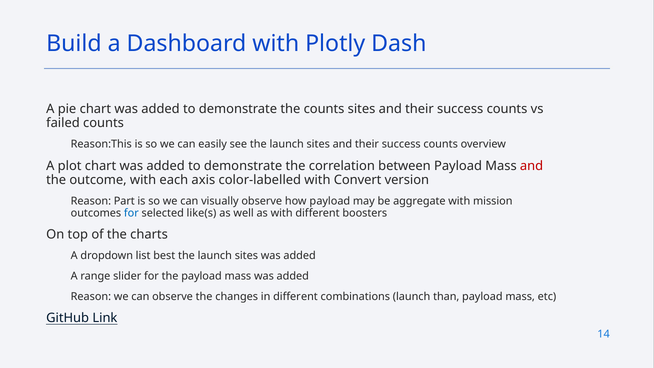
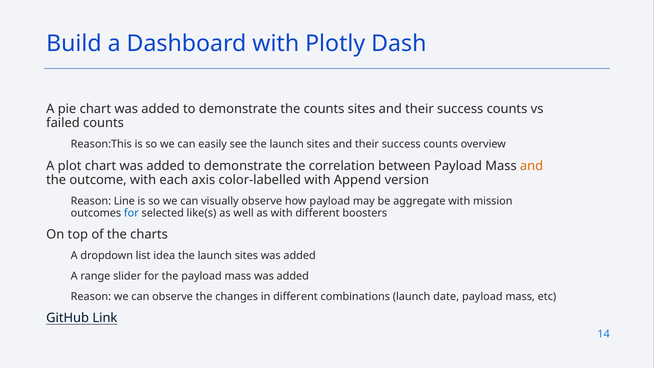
and colour: red -> orange (532, 166)
Convert: Convert -> Append (358, 180)
Part: Part -> Line (124, 201)
best: best -> idea (164, 256)
than: than -> date (446, 296)
